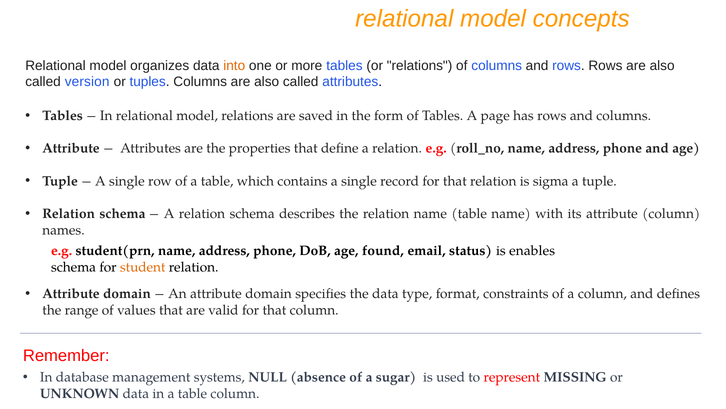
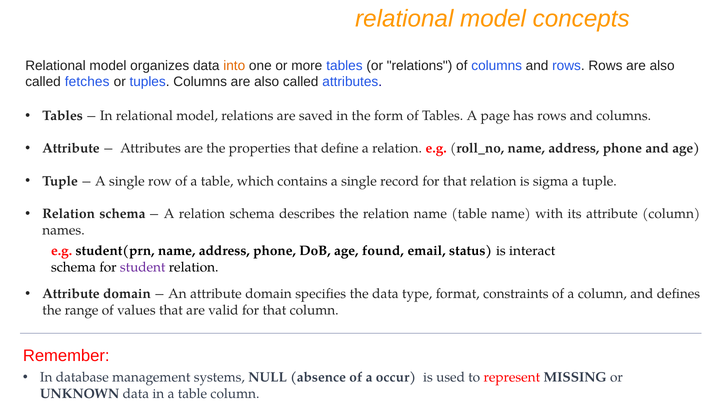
version: version -> fetches (87, 82)
enables: enables -> interact (532, 250)
student colour: orange -> purple (143, 267)
sugar: sugar -> occur (396, 377)
